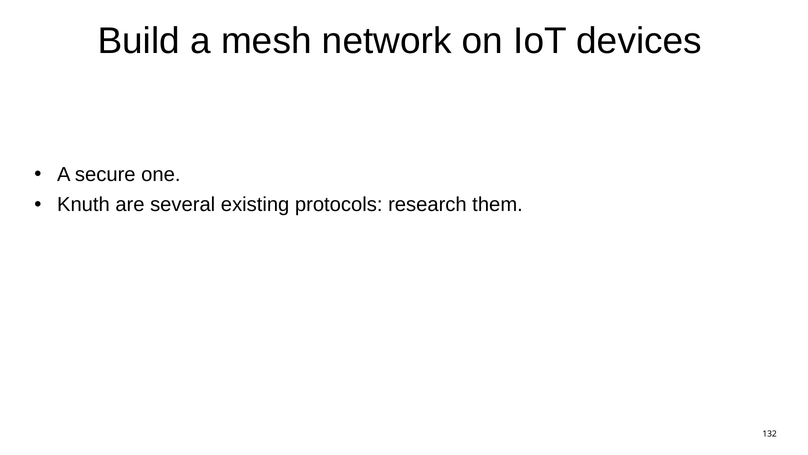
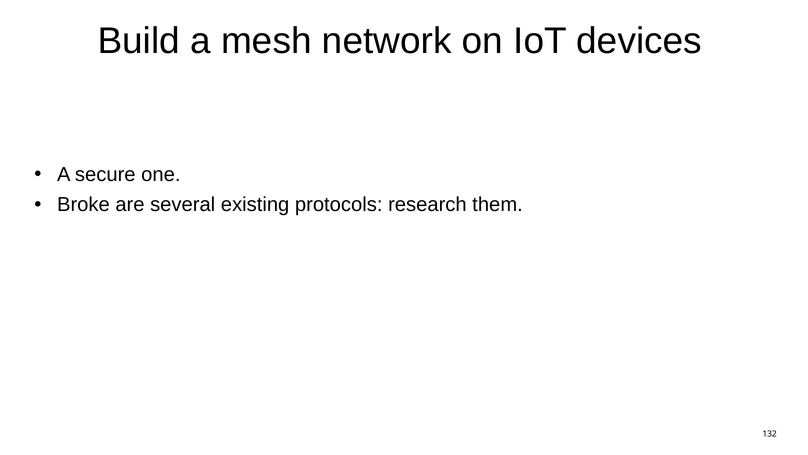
Knuth: Knuth -> Broke (83, 205)
